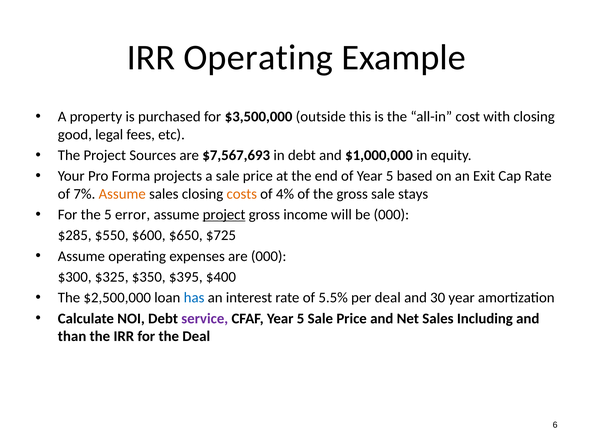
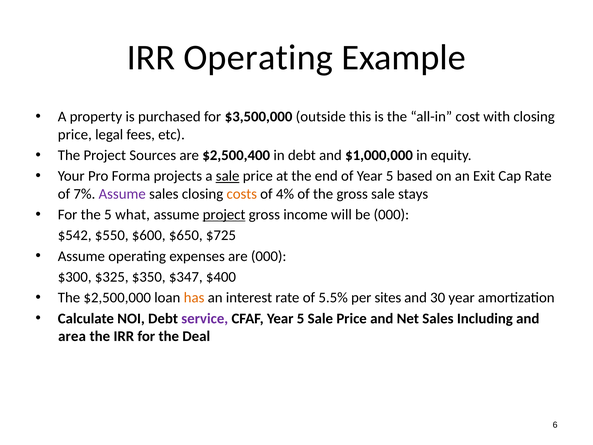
good: good -> price (75, 134)
$7,567,693: $7,567,693 -> $2,500,400 (236, 155)
sale underline: none -> present (228, 176)
Assume colour: orange -> purple (122, 194)
error: error -> what (133, 215)
$285: $285 -> $542 (75, 235)
$395: $395 -> $347 (186, 277)
has colour: blue -> orange (194, 298)
per deal: deal -> sites (388, 298)
than: than -> area (72, 336)
